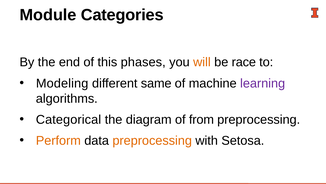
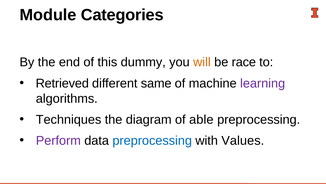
phases: phases -> dummy (143, 62)
Modeling: Modeling -> Retrieved (62, 83)
Categorical: Categorical -> Techniques (69, 119)
from: from -> able (201, 119)
Perform colour: orange -> purple (58, 140)
preprocessing colour: orange -> blue (152, 140)
Setosa: Setosa -> Values (243, 140)
